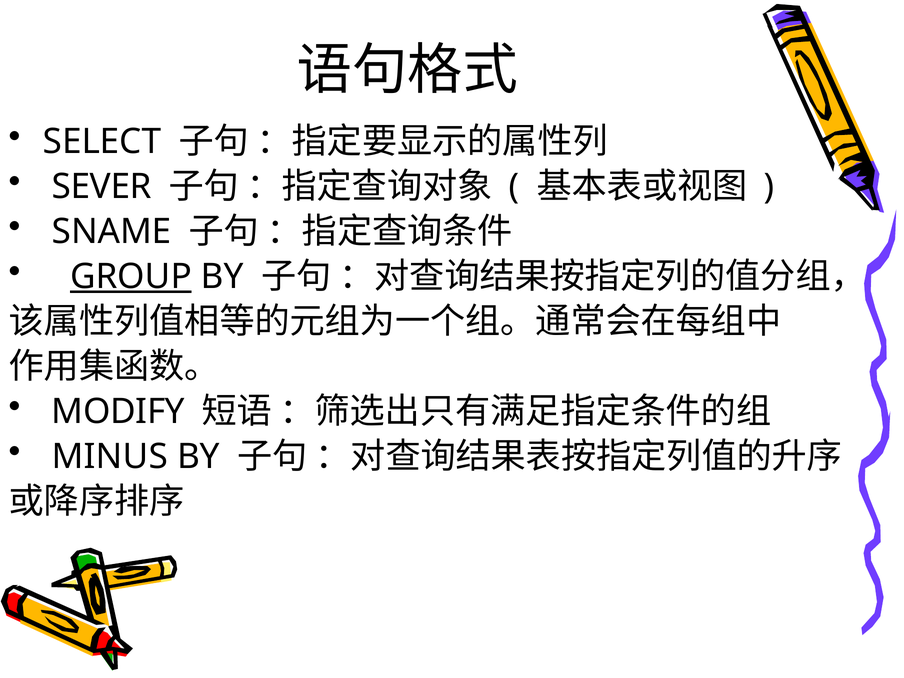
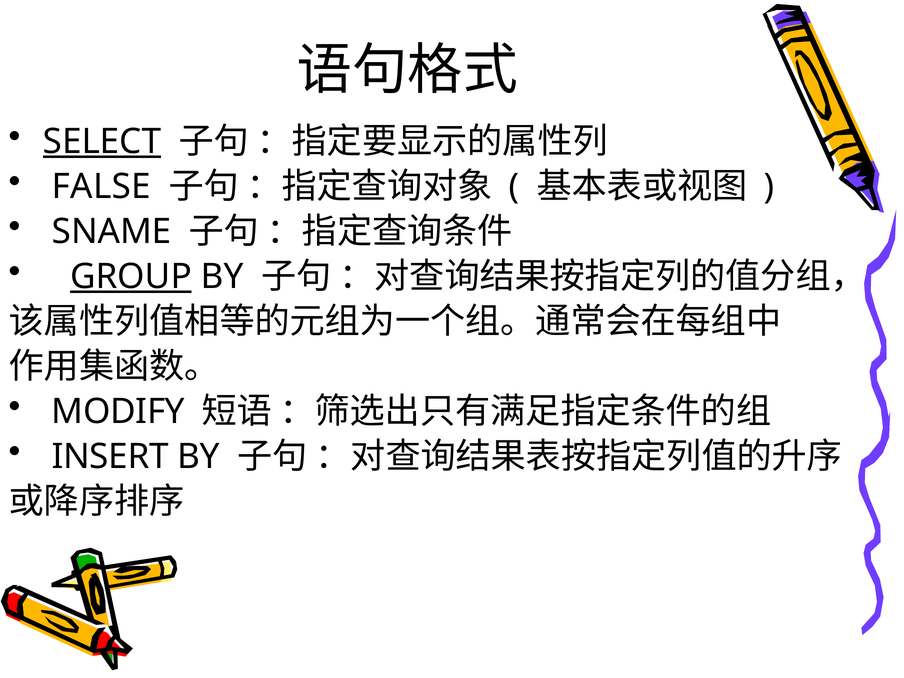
SELECT underline: none -> present (102, 142)
SEVER: SEVER -> FALSE (101, 187)
MINUS: MINUS -> INSERT (110, 457)
